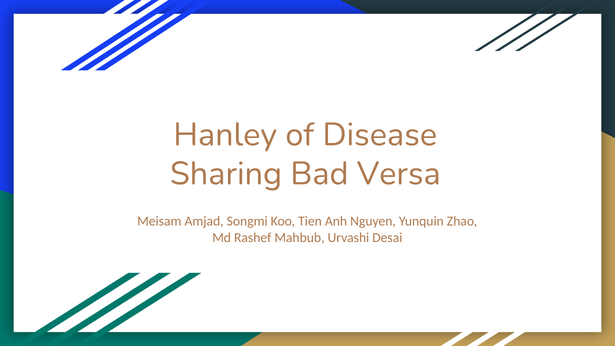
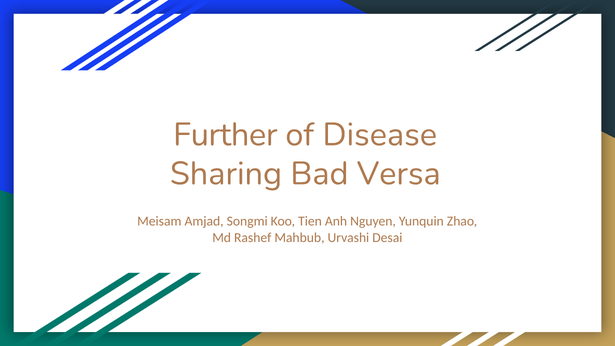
Hanley: Hanley -> Further (225, 135)
